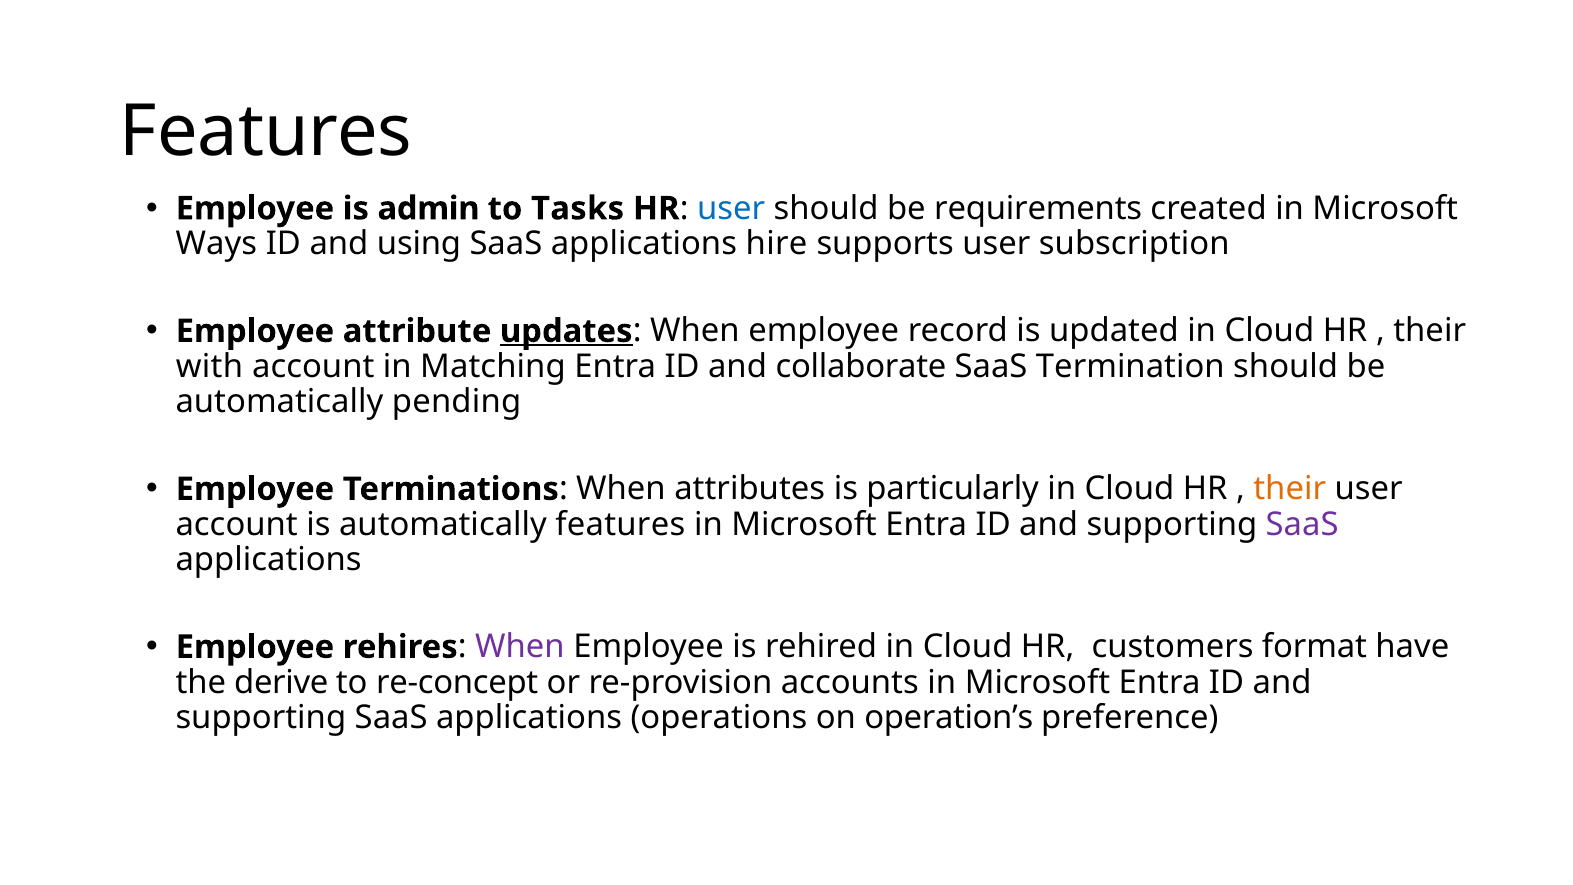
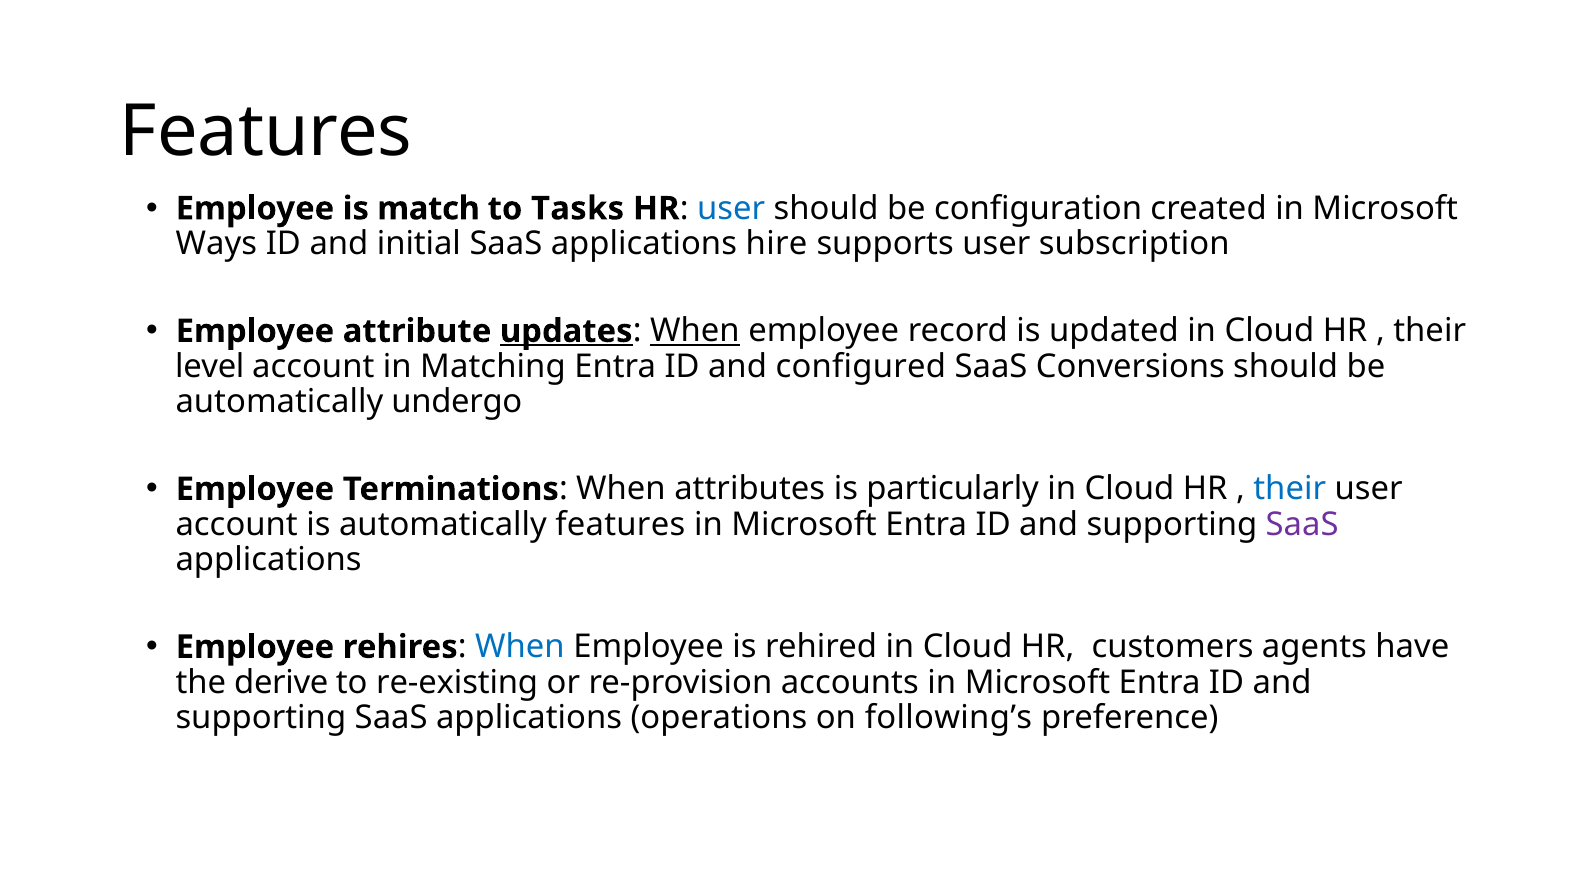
admin: admin -> match (429, 209)
requirements: requirements -> configuration (1038, 209)
using: using -> initial (419, 244)
When underline: none -> present (695, 331)
with: with -> level (210, 366)
collaborate: collaborate -> configured (861, 366)
Termination: Termination -> Conversions (1130, 366)
pending: pending -> undergo (457, 402)
their colour: orange -> blue (1290, 489)
When colour: purple -> blue (520, 647)
format: format -> agents (1314, 647)
re-concept: re-concept -> re-existing (457, 682)
operation’s: operation’s -> following’s (948, 718)
